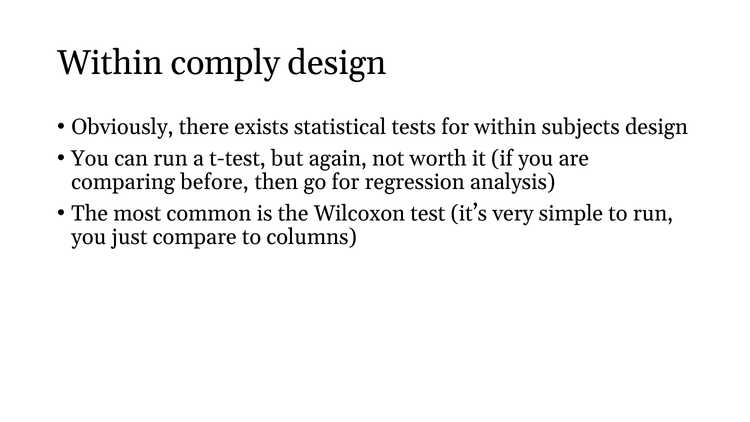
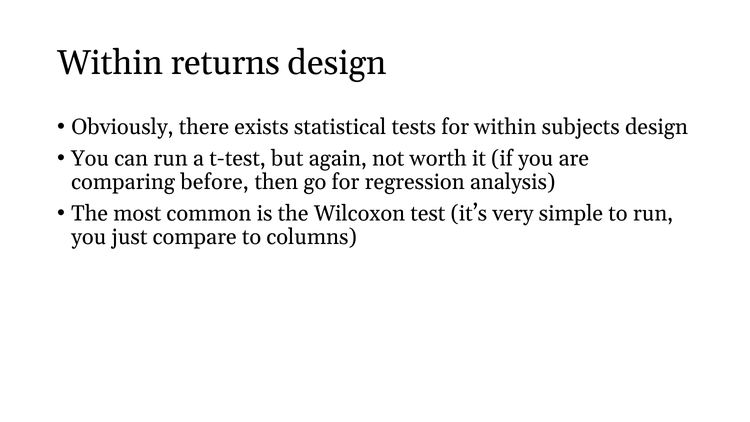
comply: comply -> returns (225, 63)
